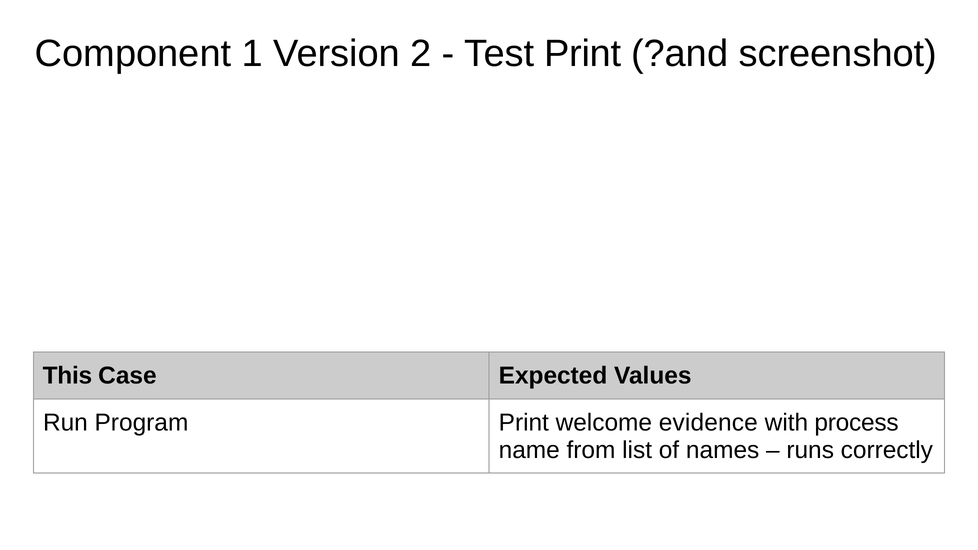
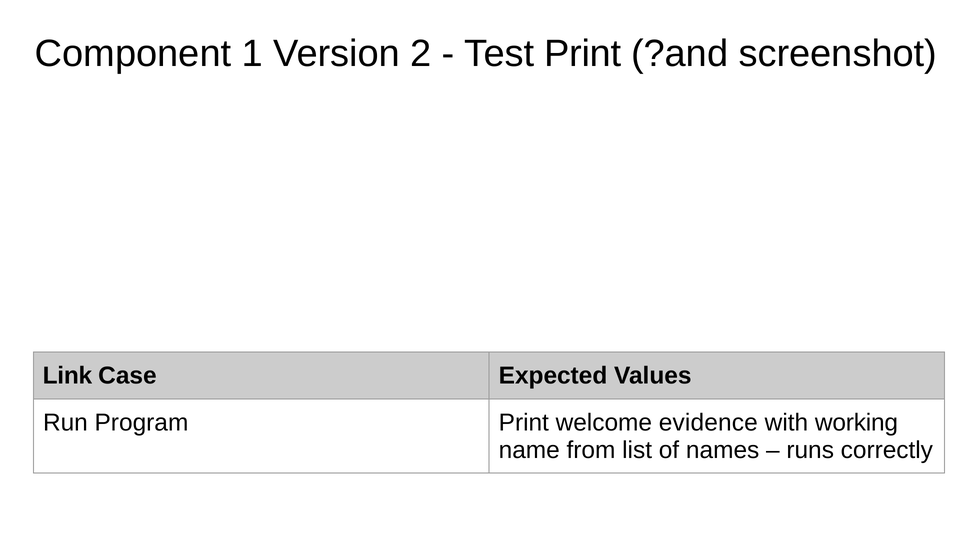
This: This -> Link (67, 376)
process: process -> working (857, 423)
